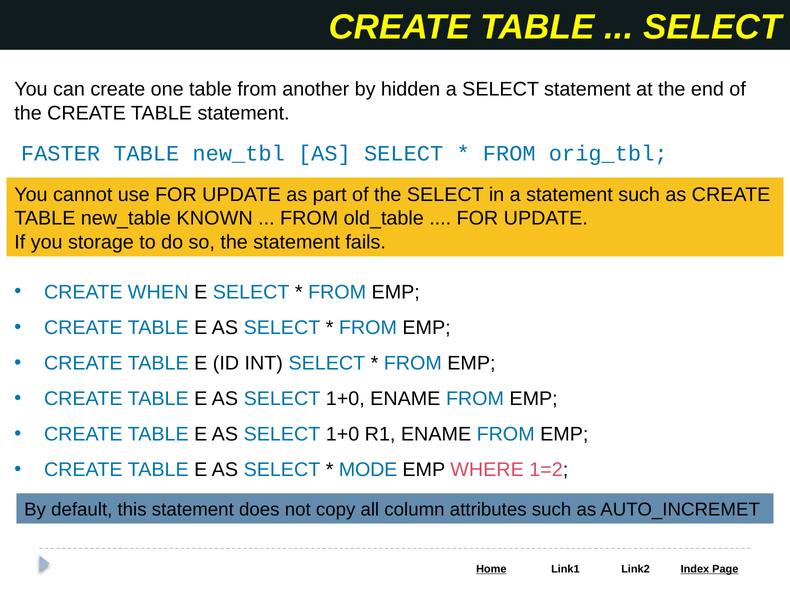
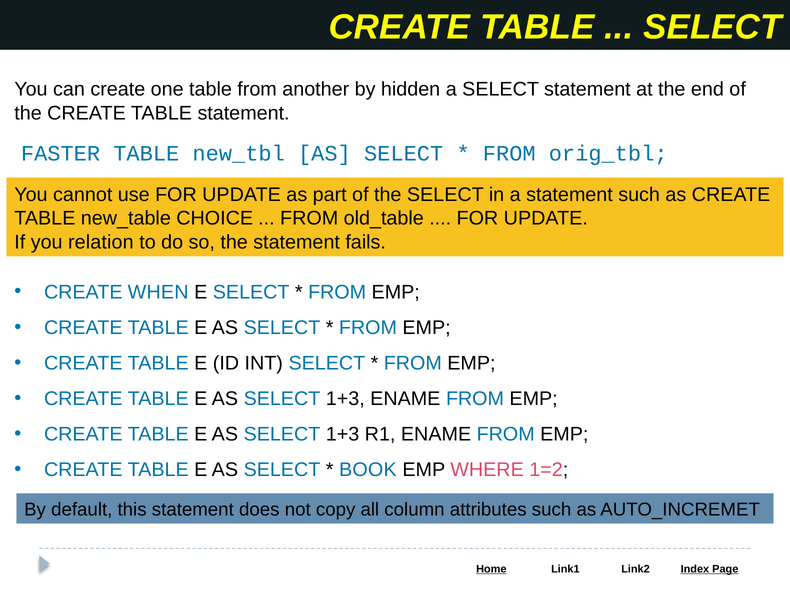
KNOWN: KNOWN -> CHOICE (215, 219)
storage: storage -> relation (101, 242)
1+0: 1+0 -> 1+3 (345, 399)
1+0: 1+0 -> 1+3 (343, 434)
MODE: MODE -> BOOK (368, 470)
